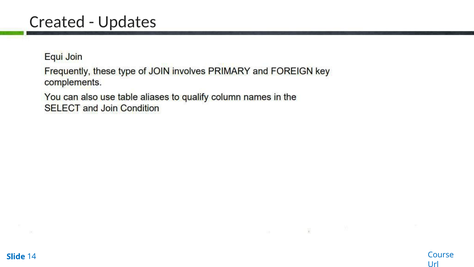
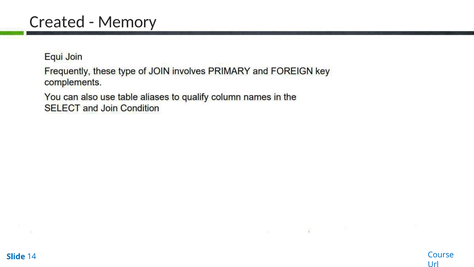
Updates: Updates -> Memory (127, 22)
